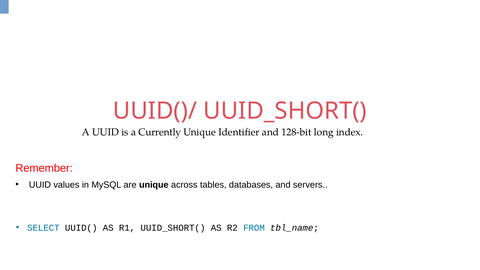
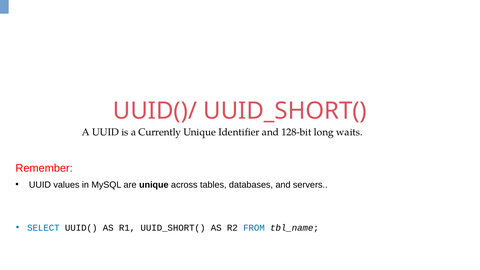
index: index -> waits (350, 132)
